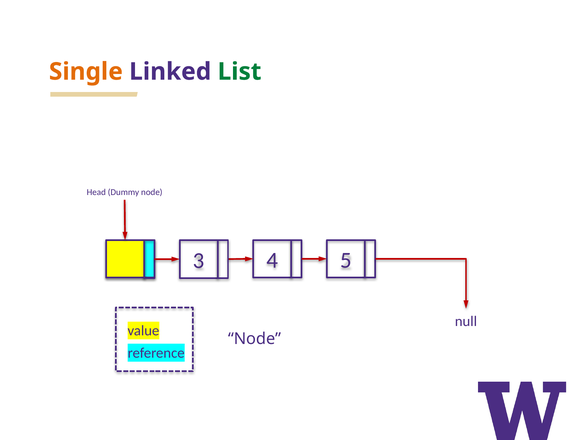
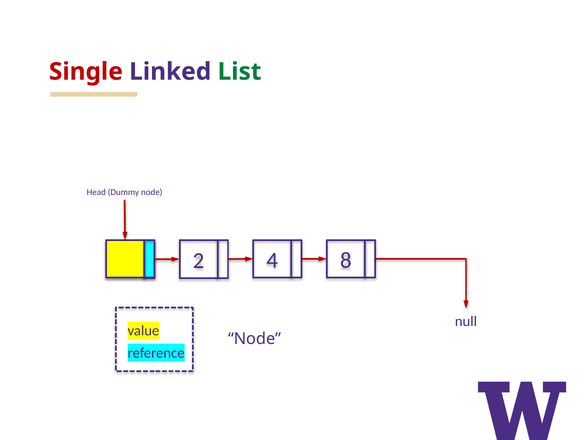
Single colour: orange -> red (86, 72)
3: 3 -> 2 (199, 261)
5: 5 -> 8 (346, 261)
